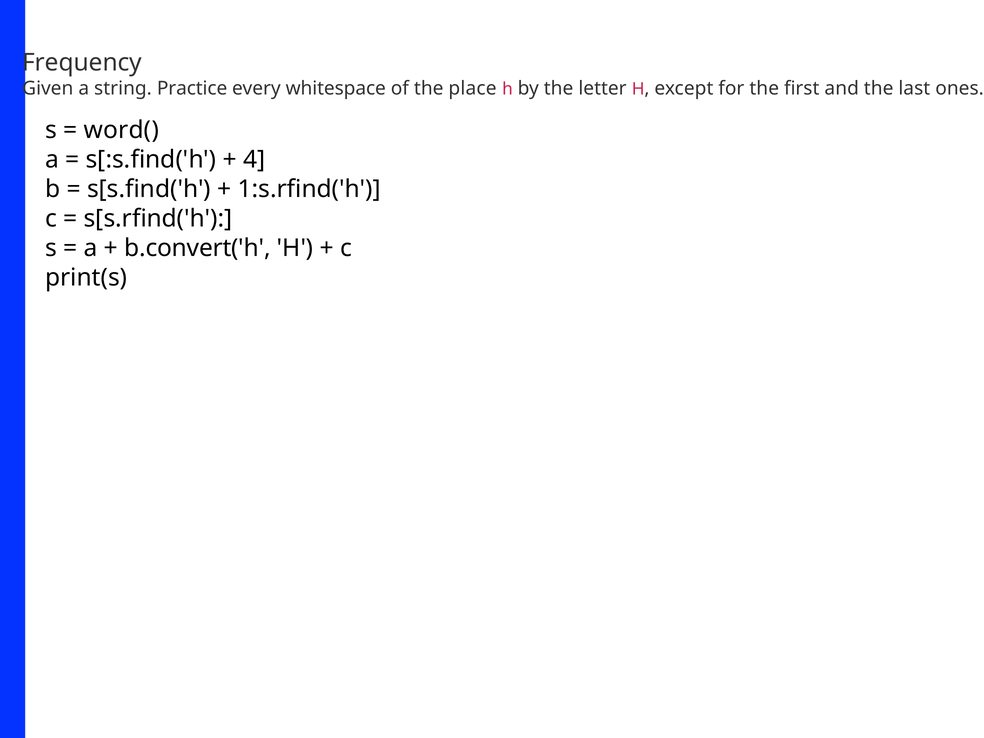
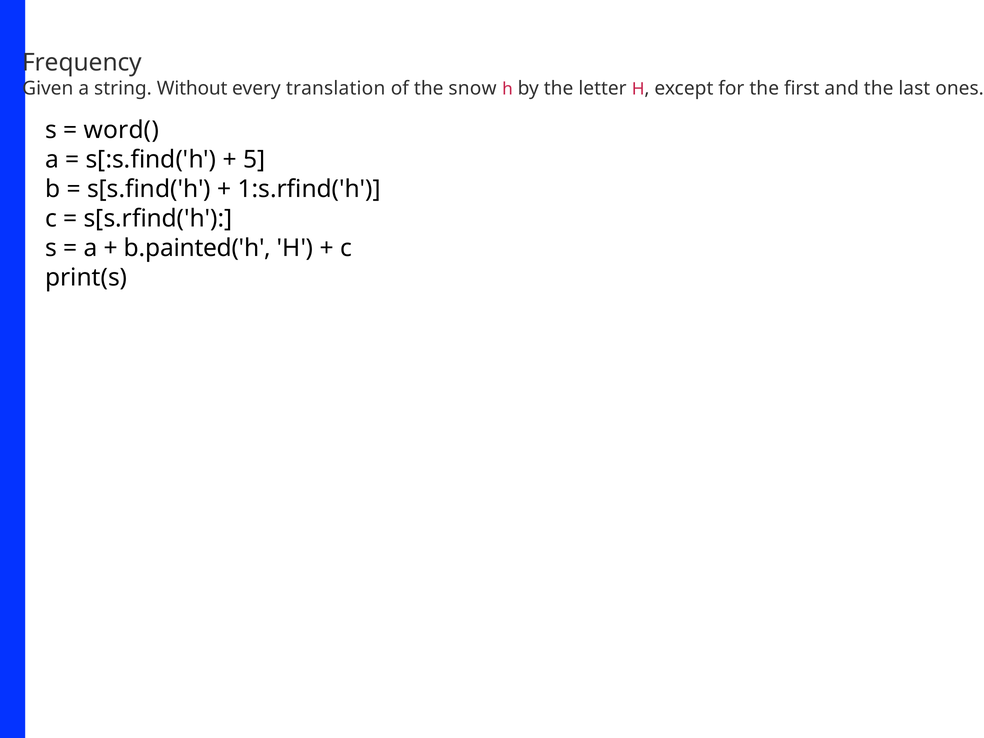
Practice: Practice -> Without (192, 88)
whitespace: whitespace -> translation (336, 88)
place: place -> snow (473, 88)
4: 4 -> 5 (254, 160)
b.convert('h: b.convert('h -> b.painted('h (197, 248)
